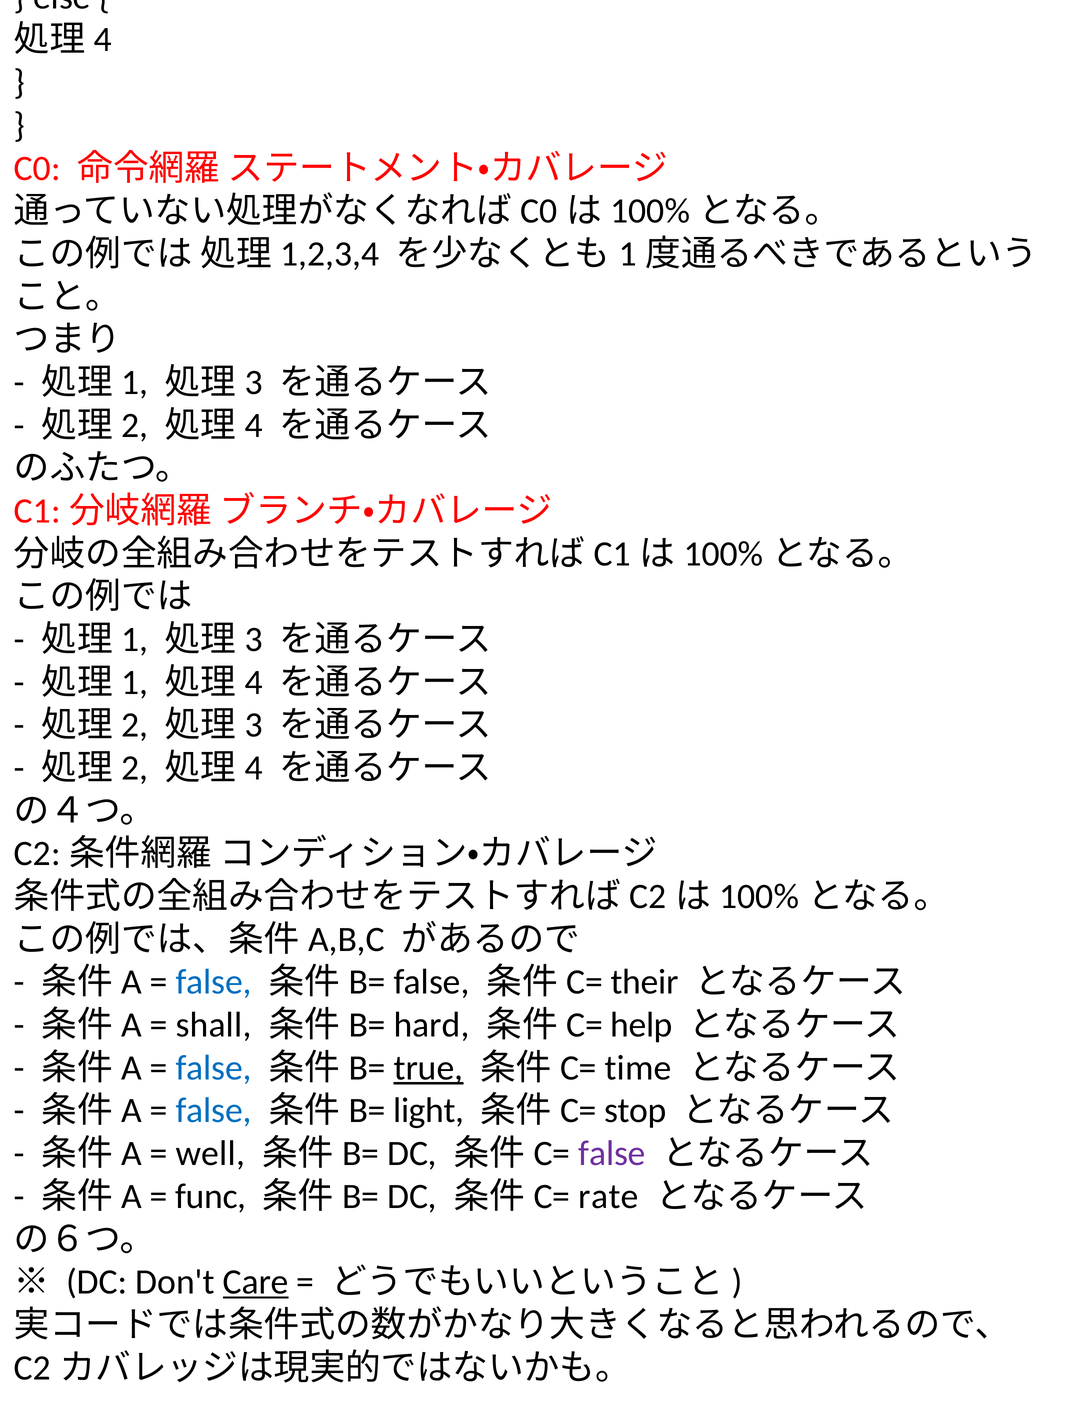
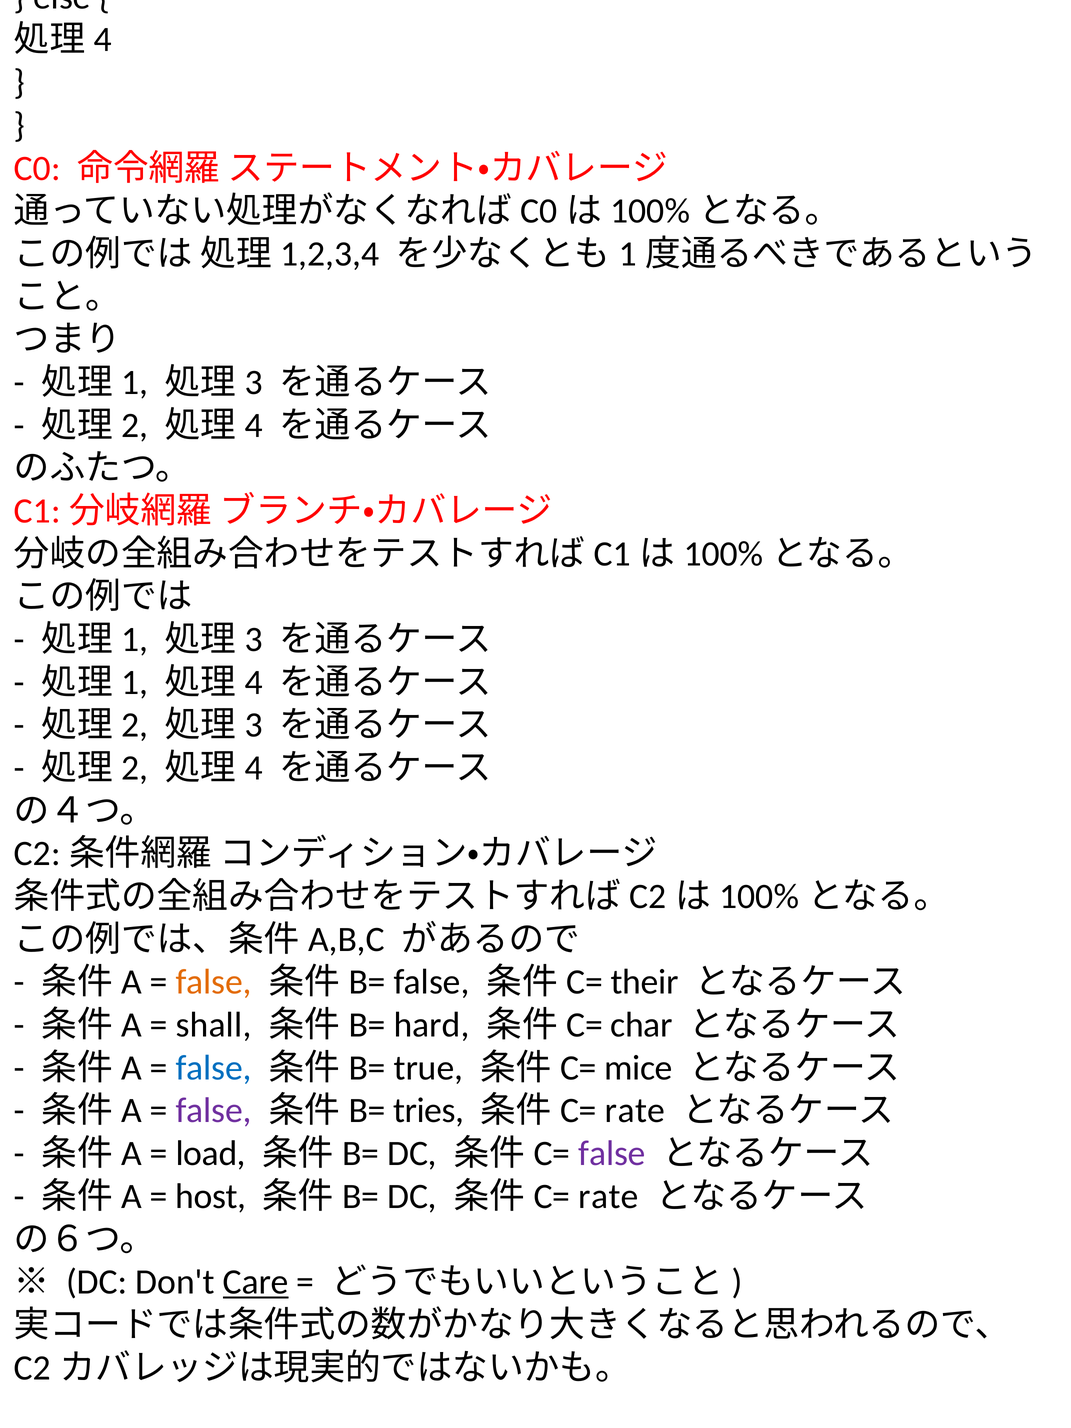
false colour: blue -> orange (214, 982)
help: help -> char (642, 1025)
true underline: present -> none (429, 1068)
time: time -> mice (639, 1068)
false colour: blue -> purple (214, 1111)
light: light -> tries (429, 1111)
stop: stop -> rate (635, 1111)
well: well -> load (211, 1154)
func: func -> host (211, 1196)
